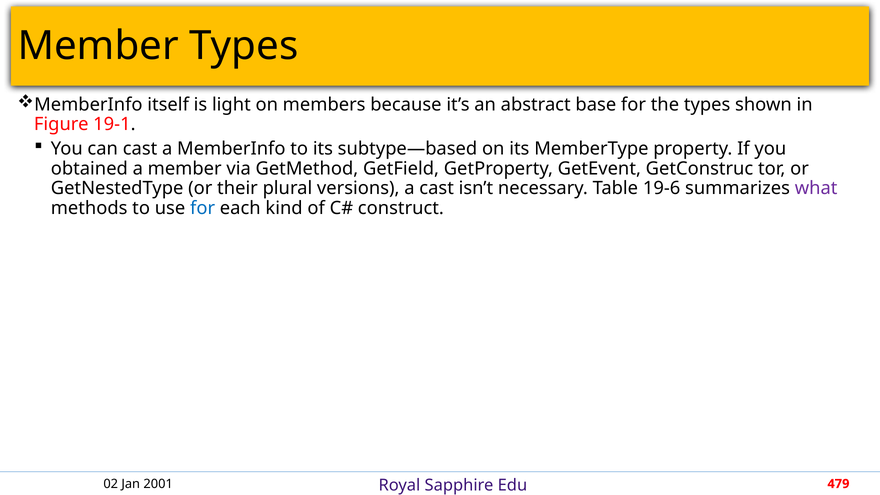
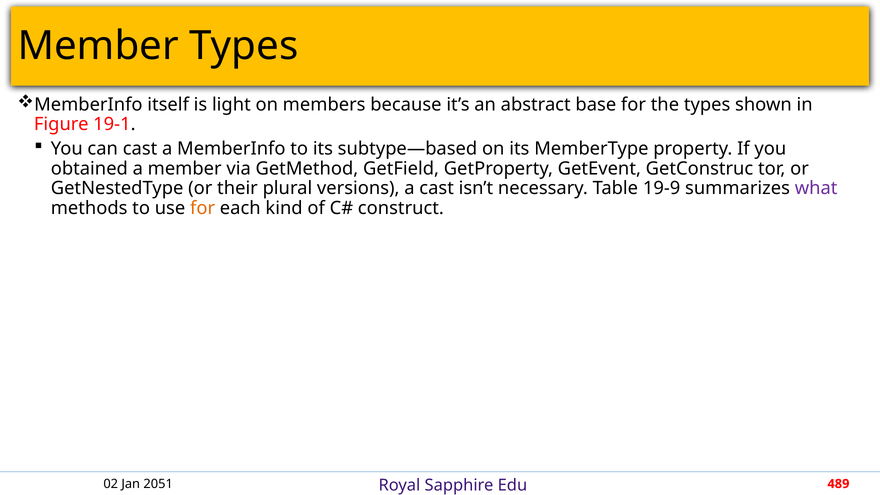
19-6: 19-6 -> 19-9 (662, 188)
for colour: blue -> orange (203, 208)
2001: 2001 -> 2051 (158, 484)
479: 479 -> 489 (838, 484)
